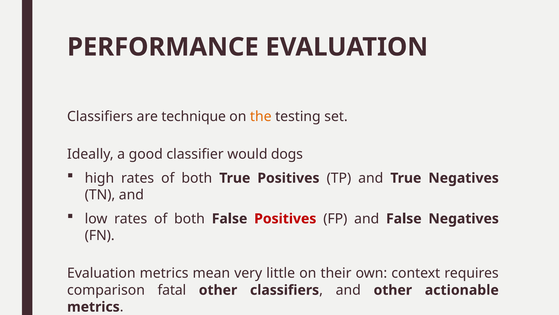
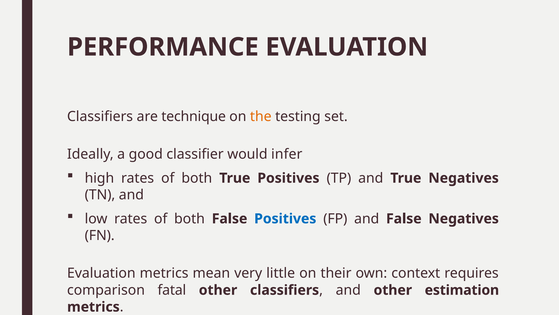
dogs: dogs -> infer (287, 154)
Positives colour: red -> blue (285, 218)
actionable: actionable -> estimation (462, 290)
